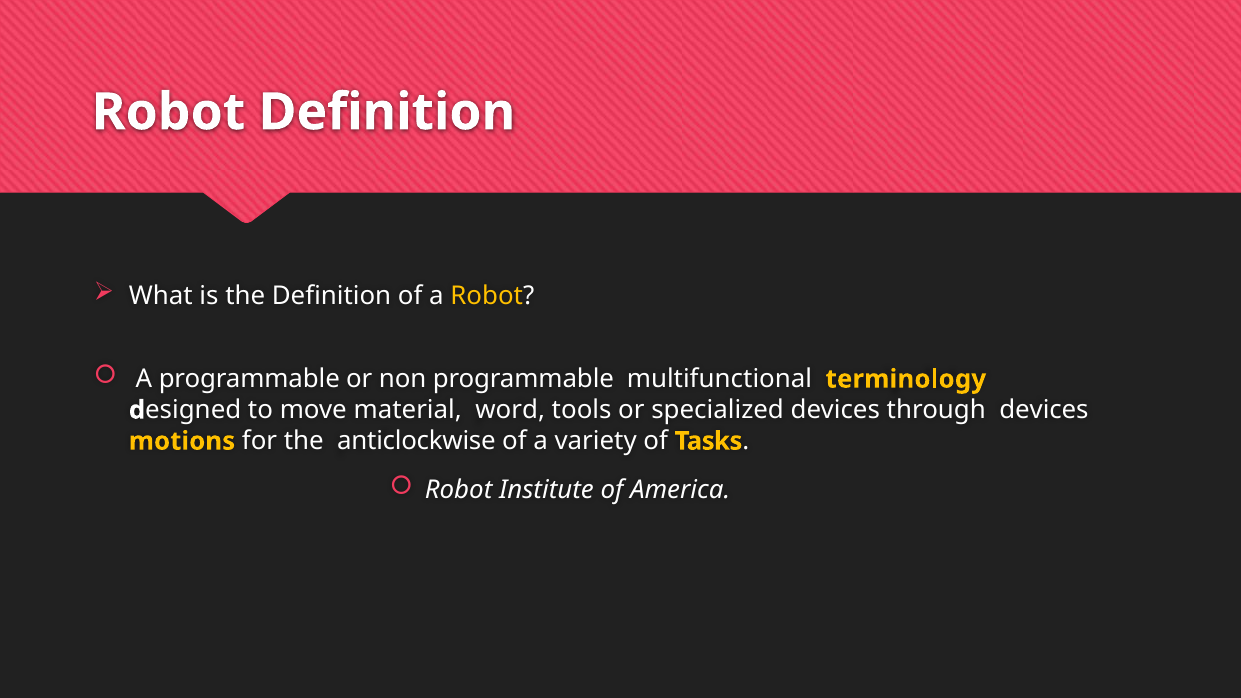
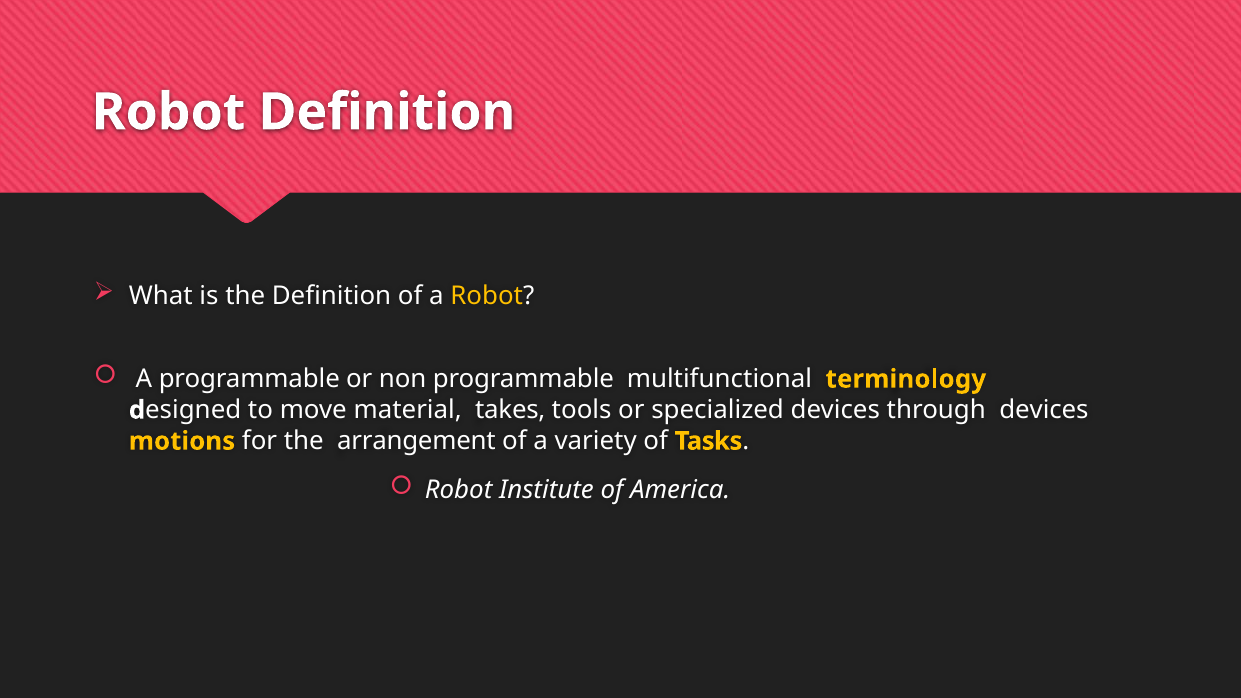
word: word -> takes (510, 410)
anticlockwise: anticlockwise -> arrangement (416, 441)
